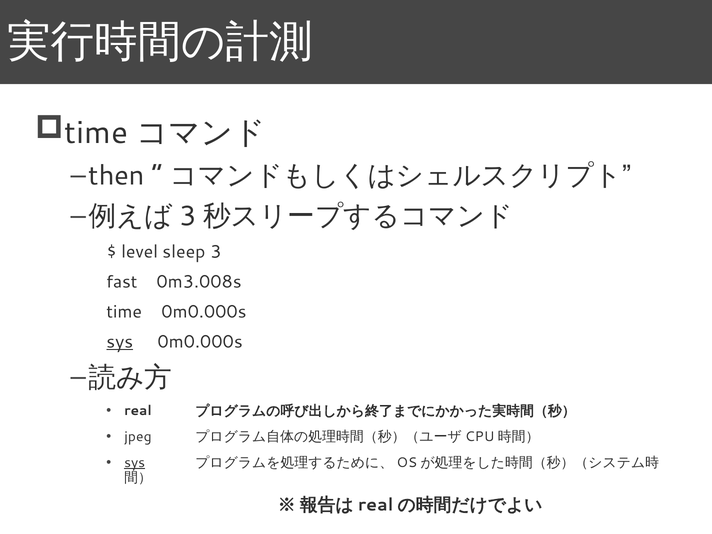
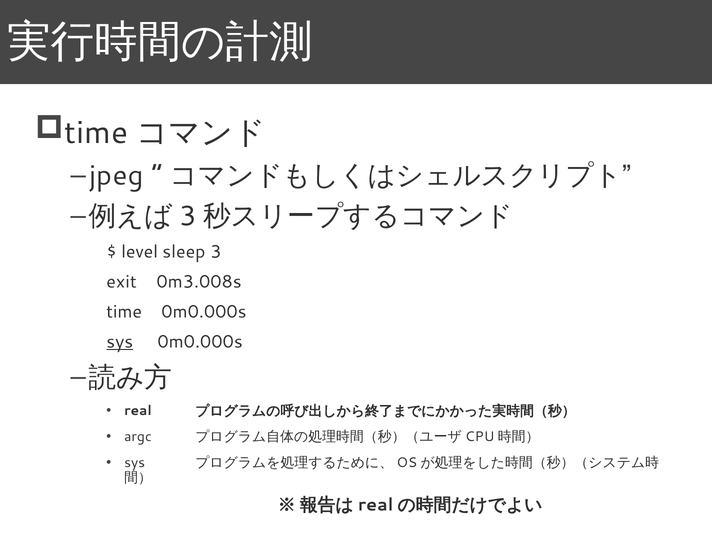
then: then -> jpeg (116, 176)
fast: fast -> exit (122, 282)
jpeg: jpeg -> argc (138, 437)
sys underline: present -> none (135, 463)
